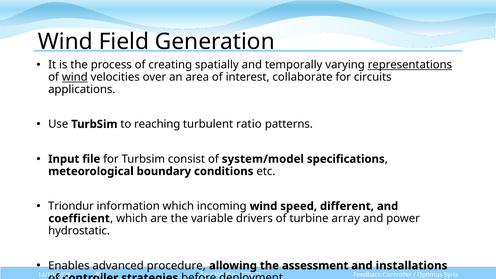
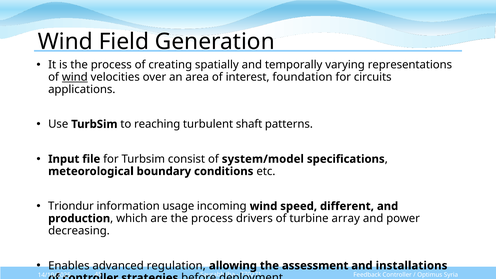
representations underline: present -> none (410, 65)
collaborate: collaborate -> foundation (302, 77)
ratio: ratio -> shaft (249, 124)
information which: which -> usage (178, 206)
coefficient: coefficient -> production (79, 218)
are the variable: variable -> process (212, 218)
hydrostatic: hydrostatic -> decreasing (79, 231)
procedure: procedure -> regulation (176, 266)
